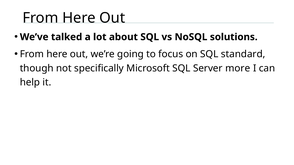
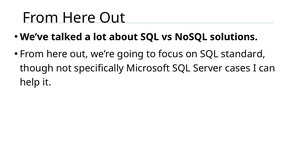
more: more -> cases (238, 68)
